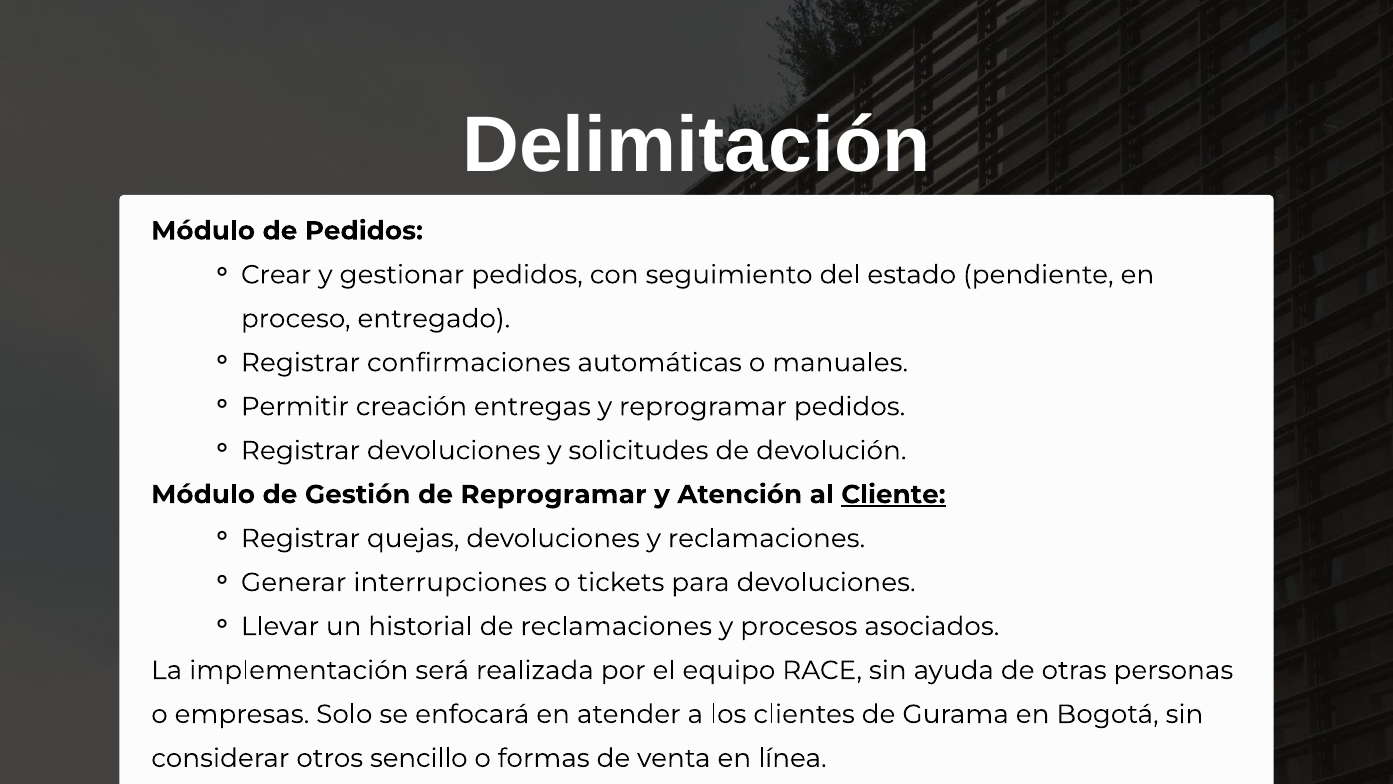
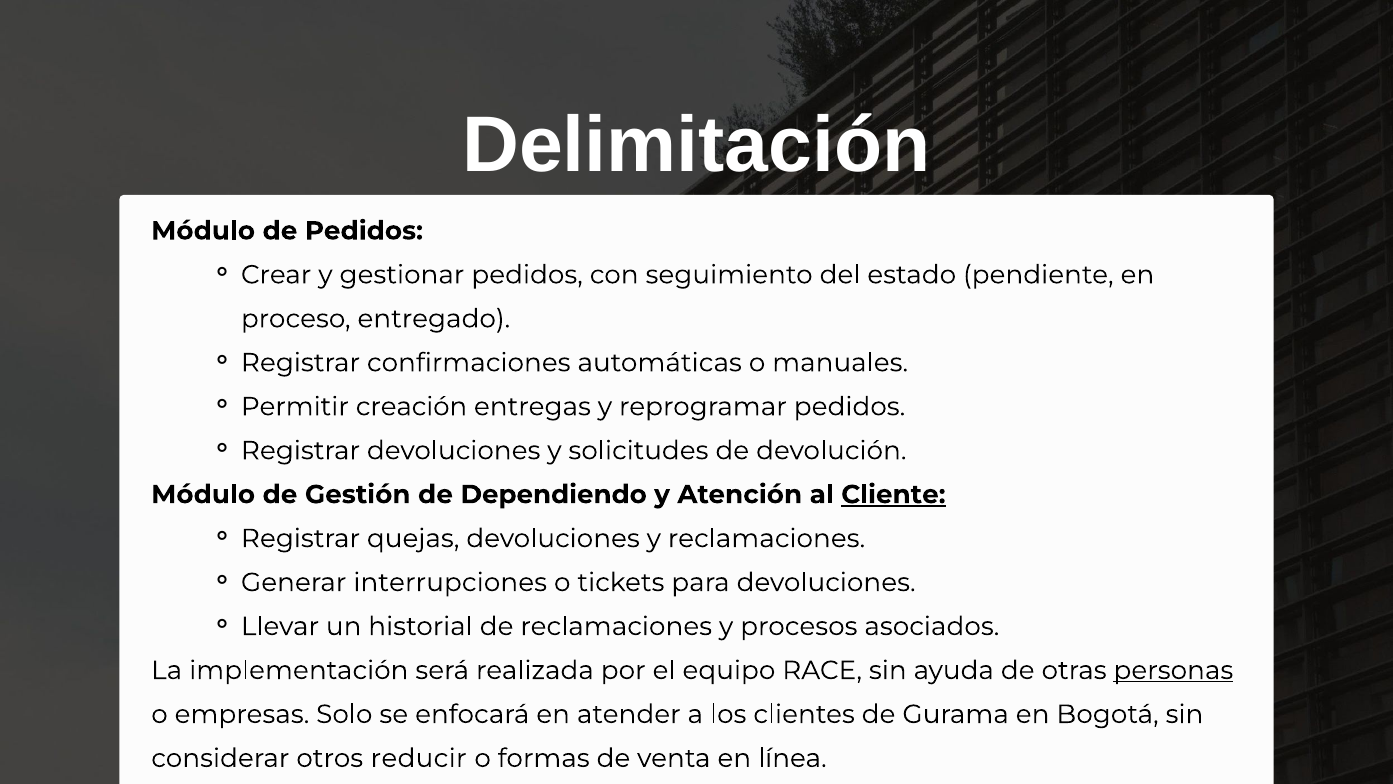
de Reprogramar: Reprogramar -> Dependiendo (554, 494)
personas underline: none -> present (1173, 670)
sencillo: sencillo -> reducir (419, 758)
